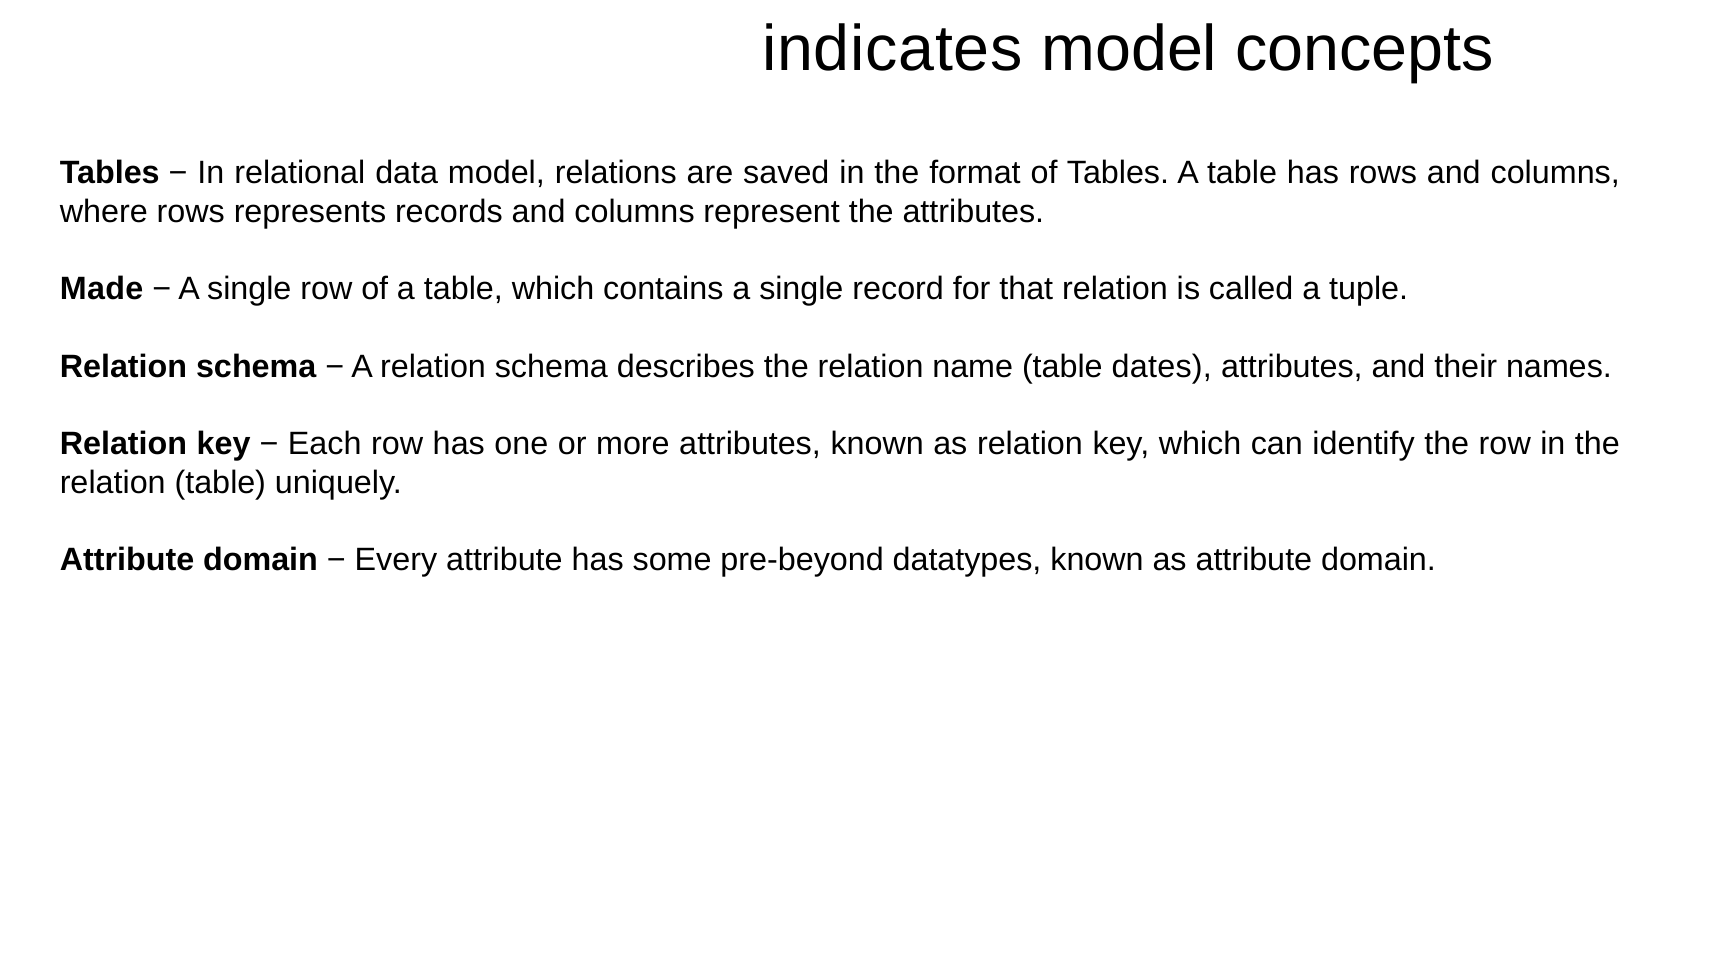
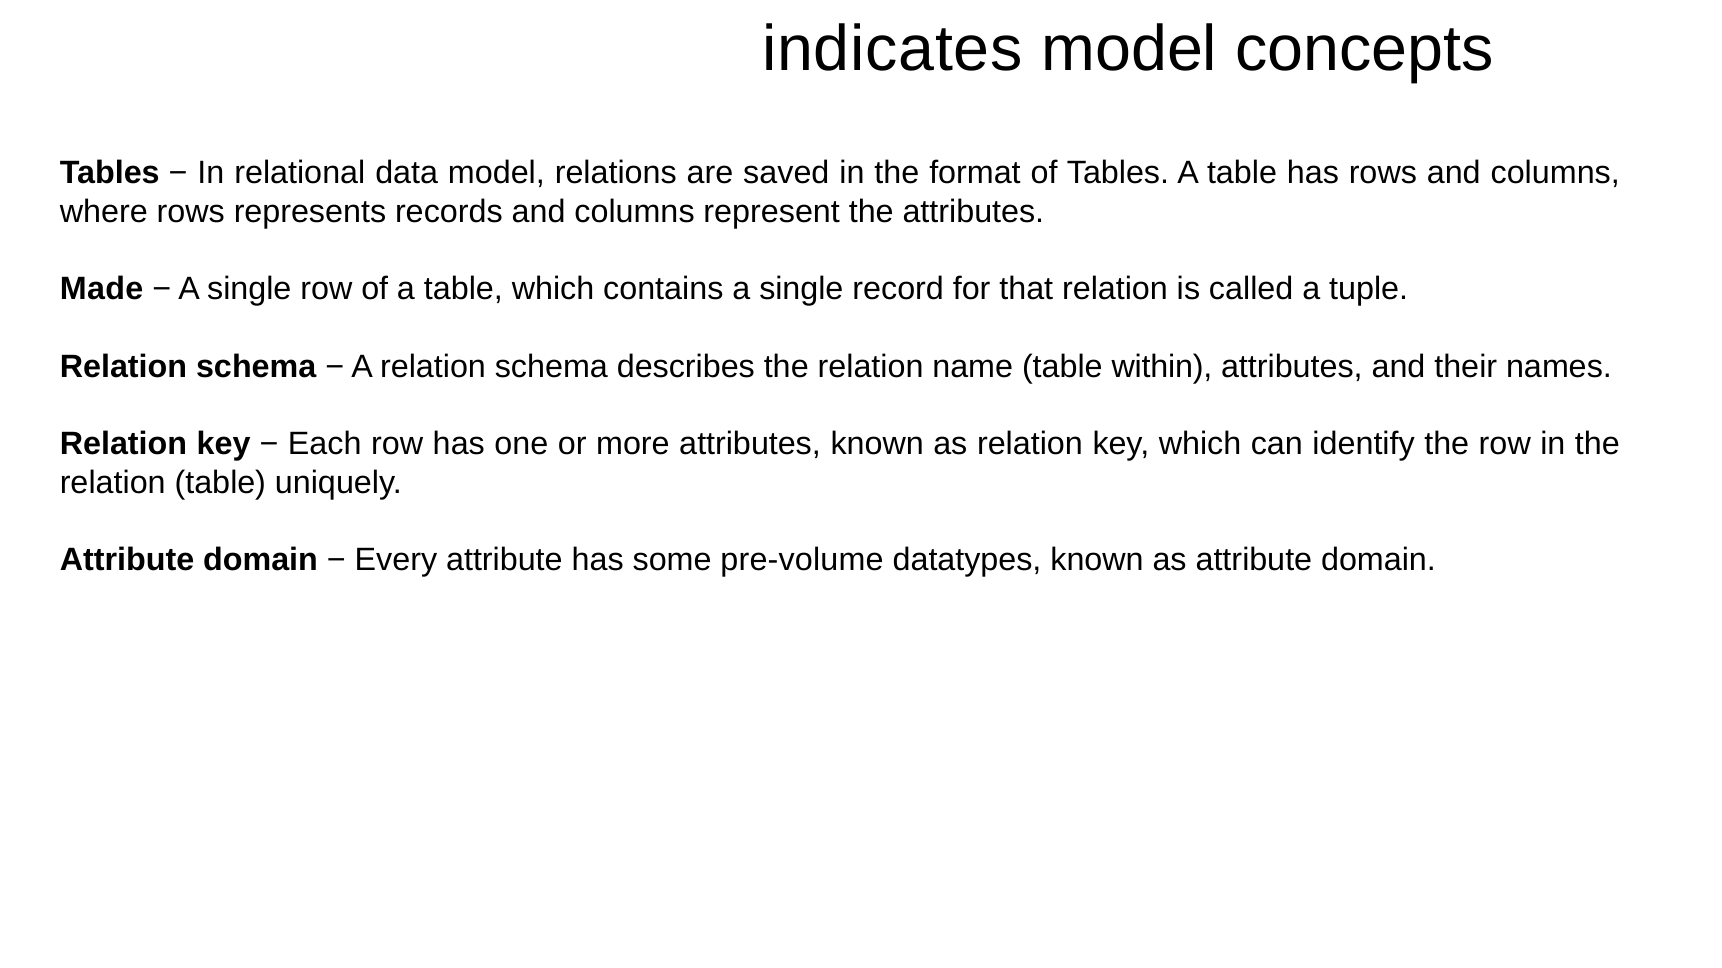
dates: dates -> within (1162, 367)
pre-beyond: pre-beyond -> pre-volume (802, 561)
